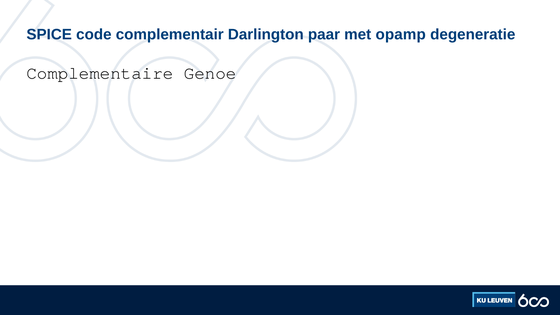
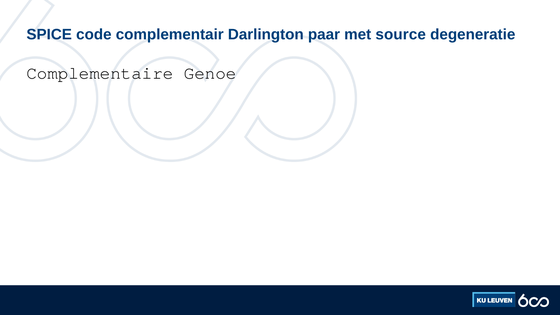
opamp: opamp -> source (401, 35)
